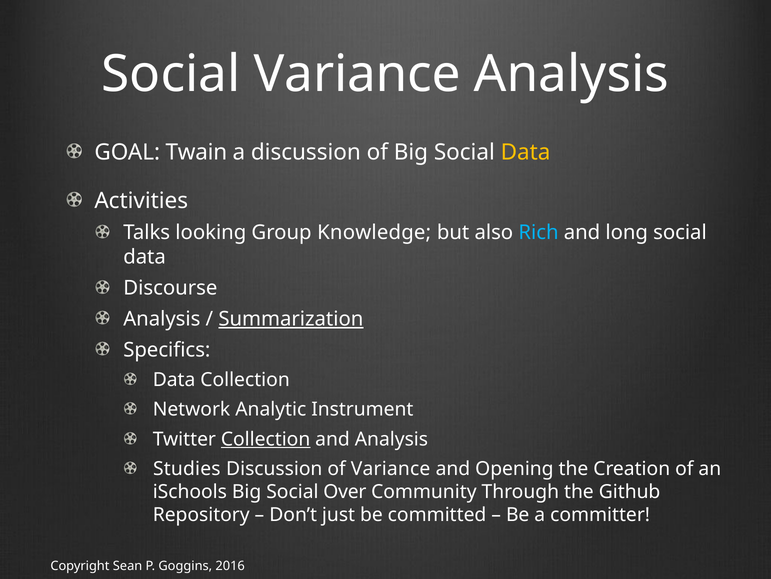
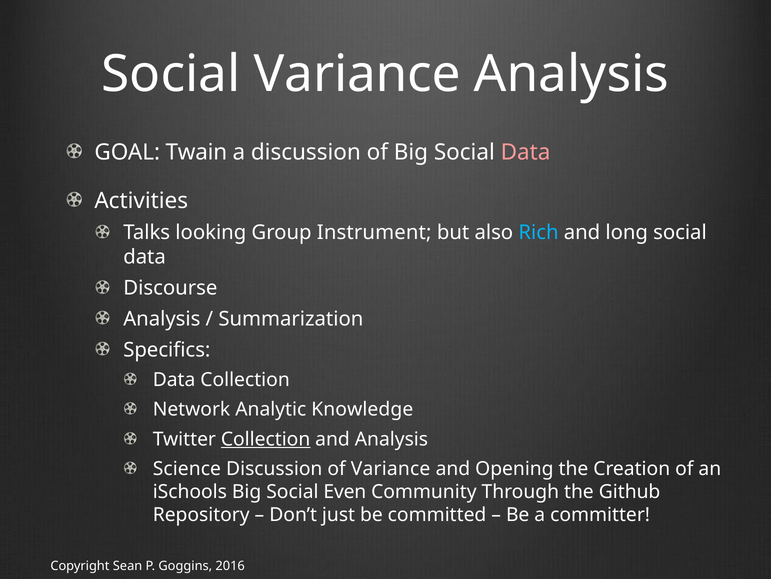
Data colour: yellow -> pink (526, 152)
Knowledge: Knowledge -> Instrument (374, 232)
Summarization underline: present -> none (291, 319)
Instrument: Instrument -> Knowledge (362, 409)
Studies: Studies -> Science (187, 468)
Over: Over -> Even (345, 491)
